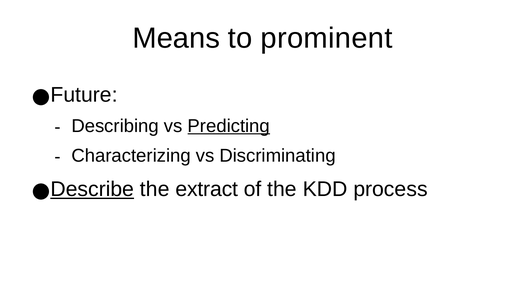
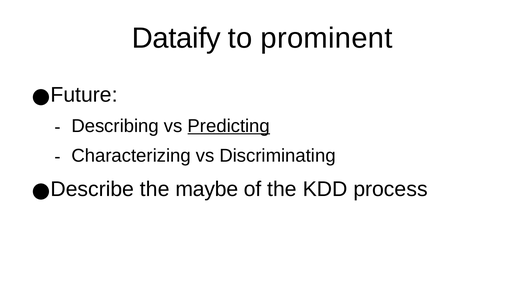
Means: Means -> Dataify (176, 38)
Describe underline: present -> none (92, 189)
extract: extract -> maybe (207, 189)
